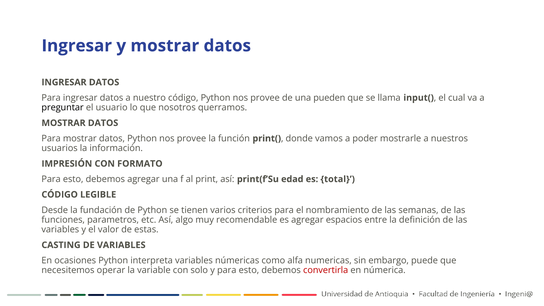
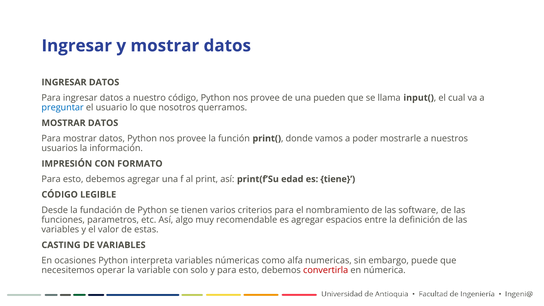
preguntar colour: black -> blue (63, 108)
total: total -> tiene (338, 179)
semanas: semanas -> software (418, 210)
